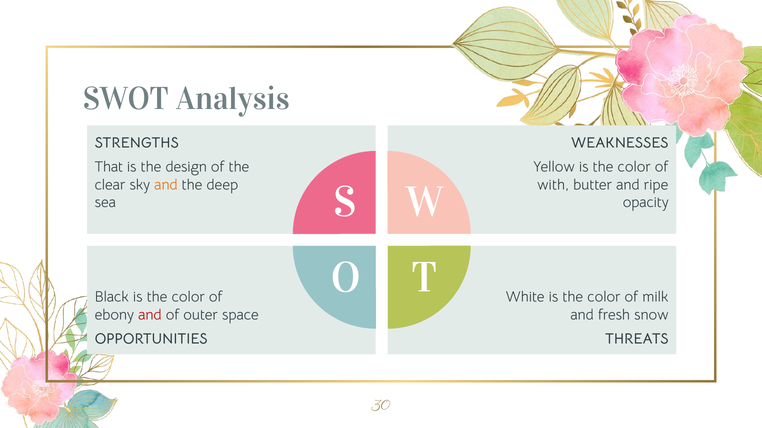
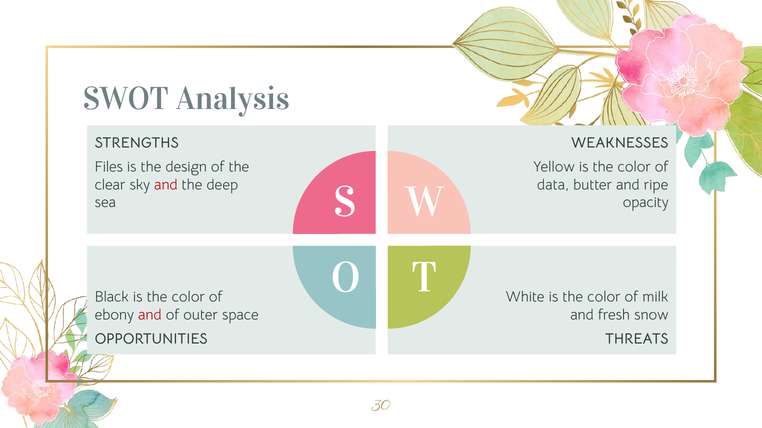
That: That -> Files (109, 167)
and colour: orange -> red (166, 185)
with: with -> data (553, 185)
